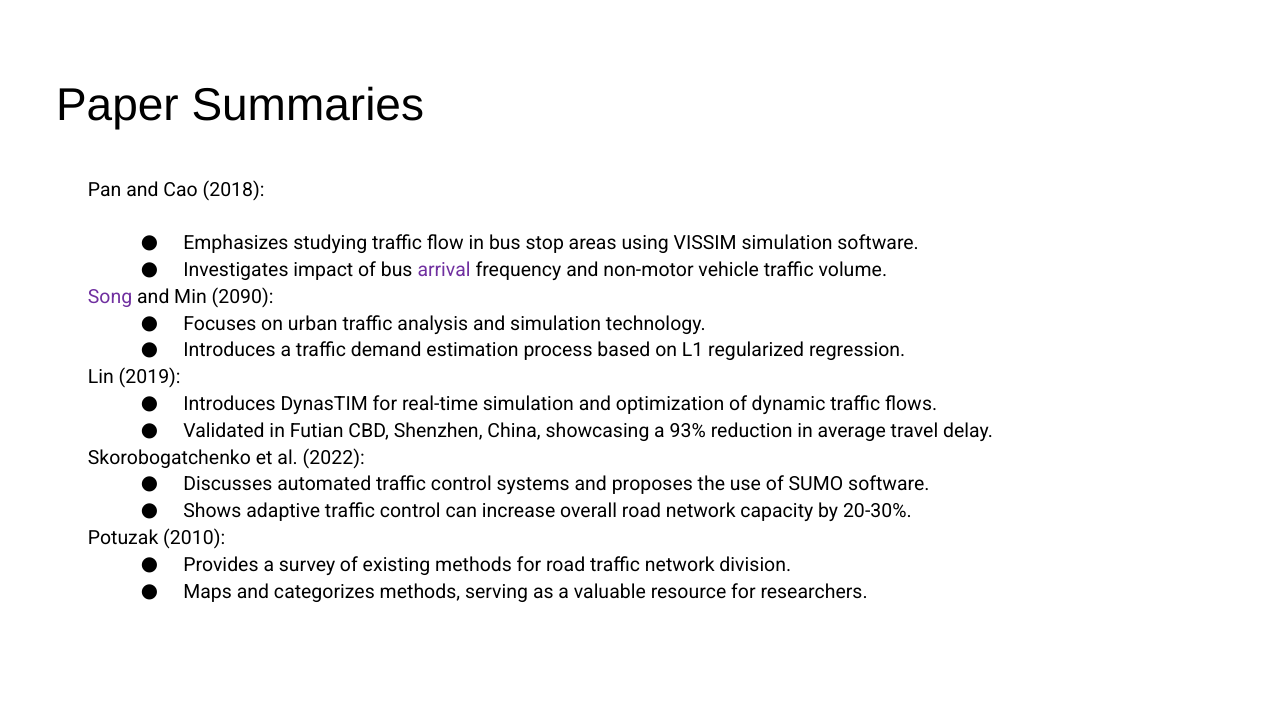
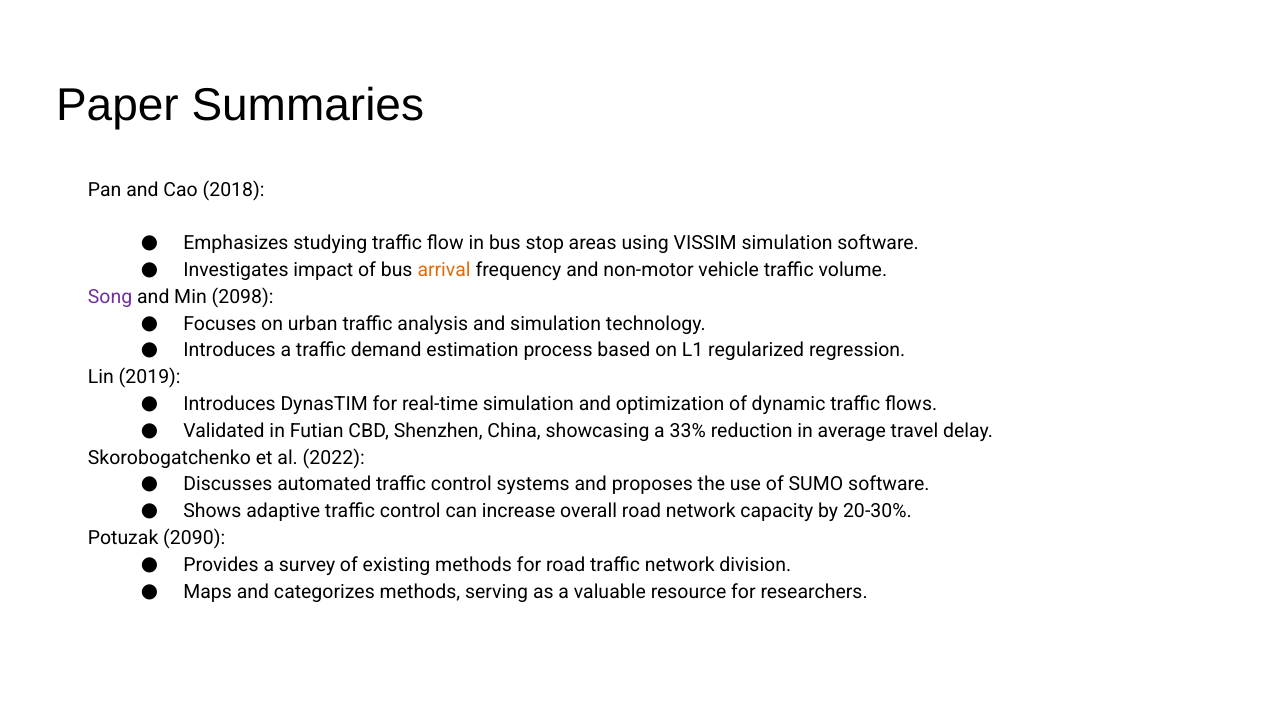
arrival colour: purple -> orange (444, 270)
2090: 2090 -> 2098 (243, 297)
93%: 93% -> 33% (688, 431)
2010: 2010 -> 2090 (194, 538)
